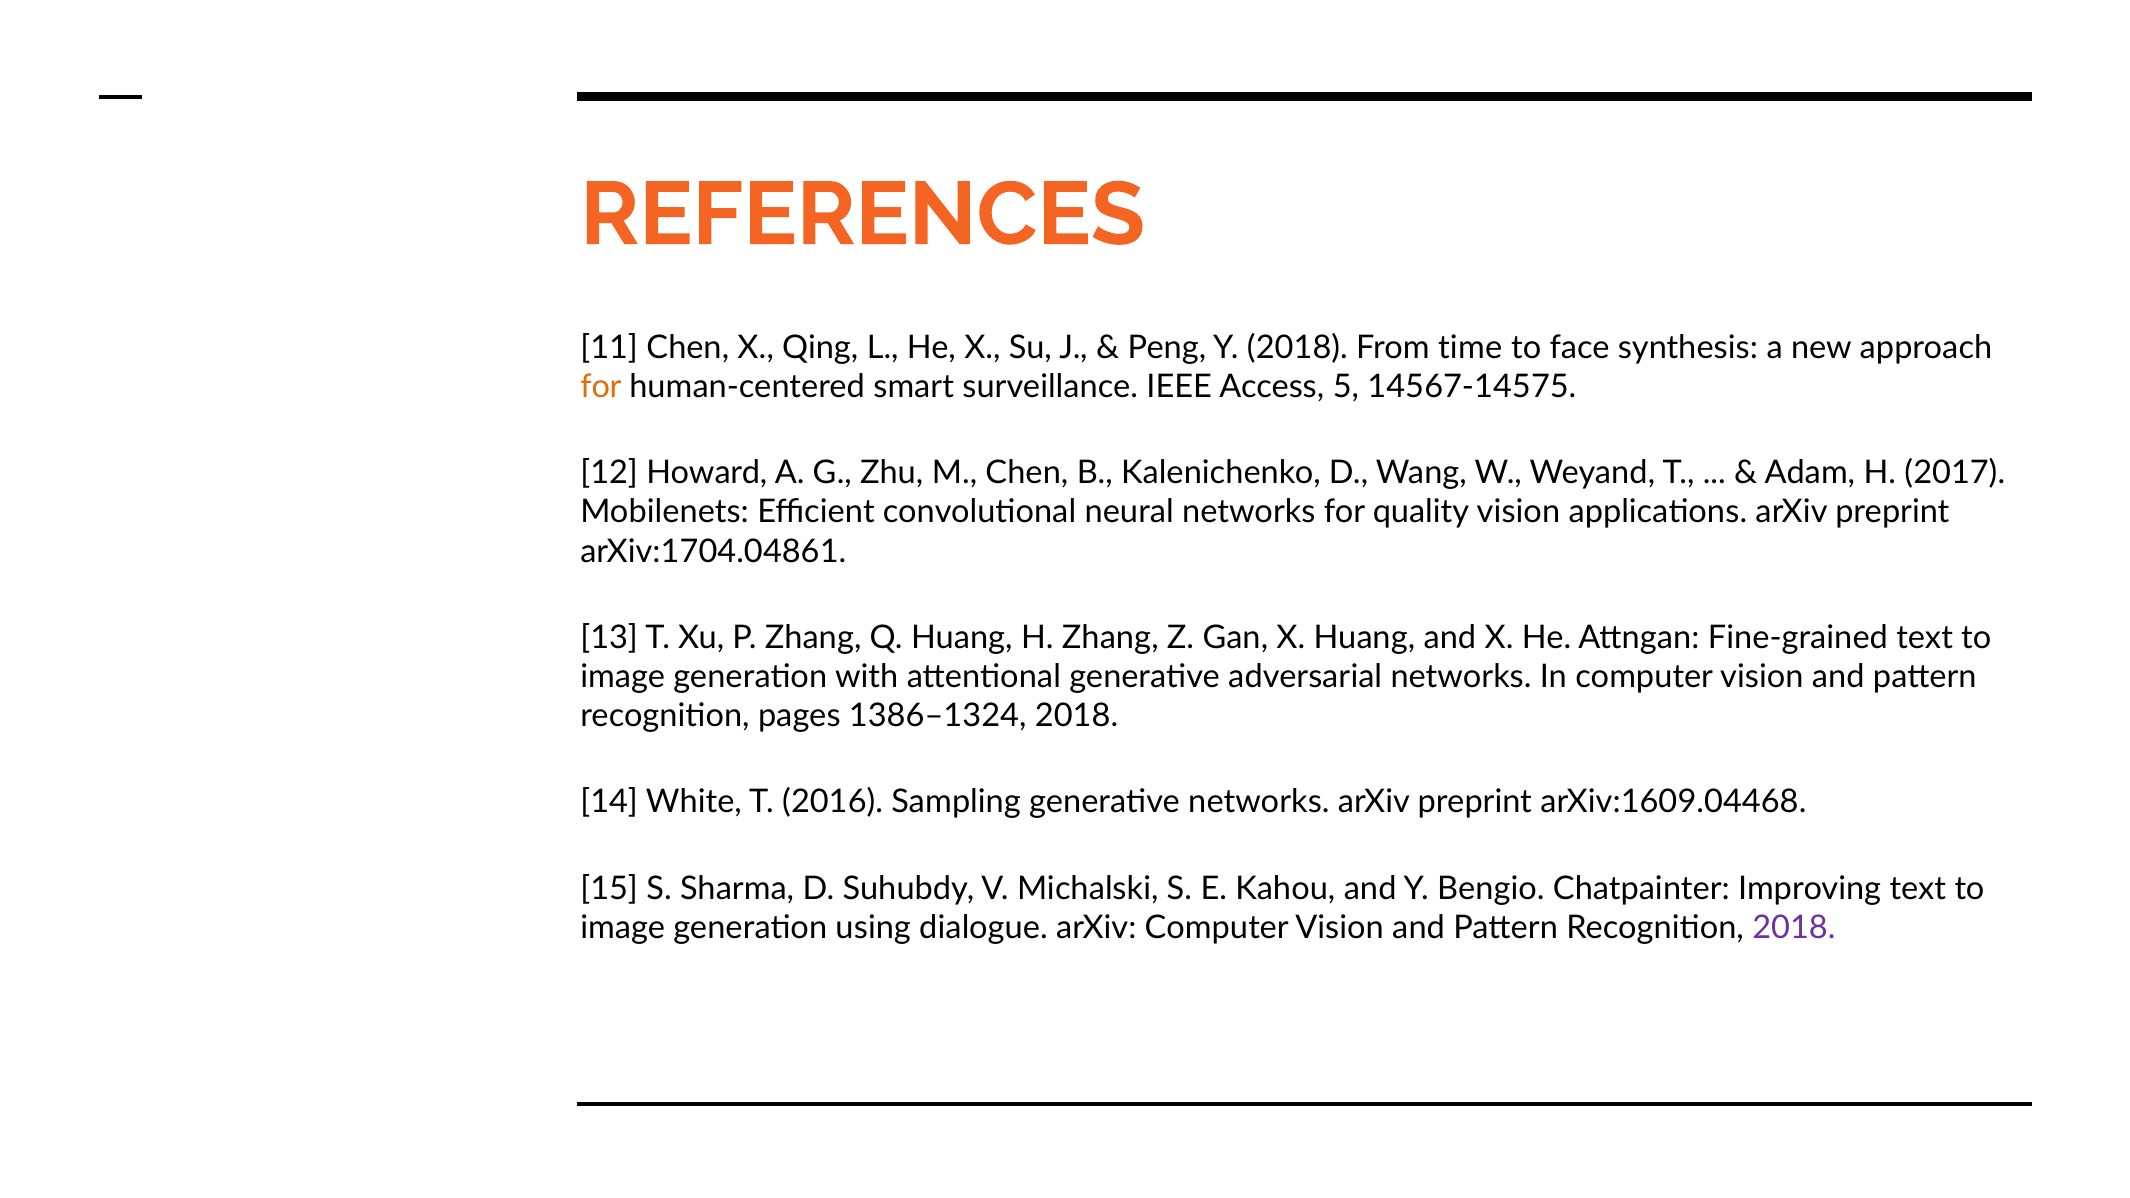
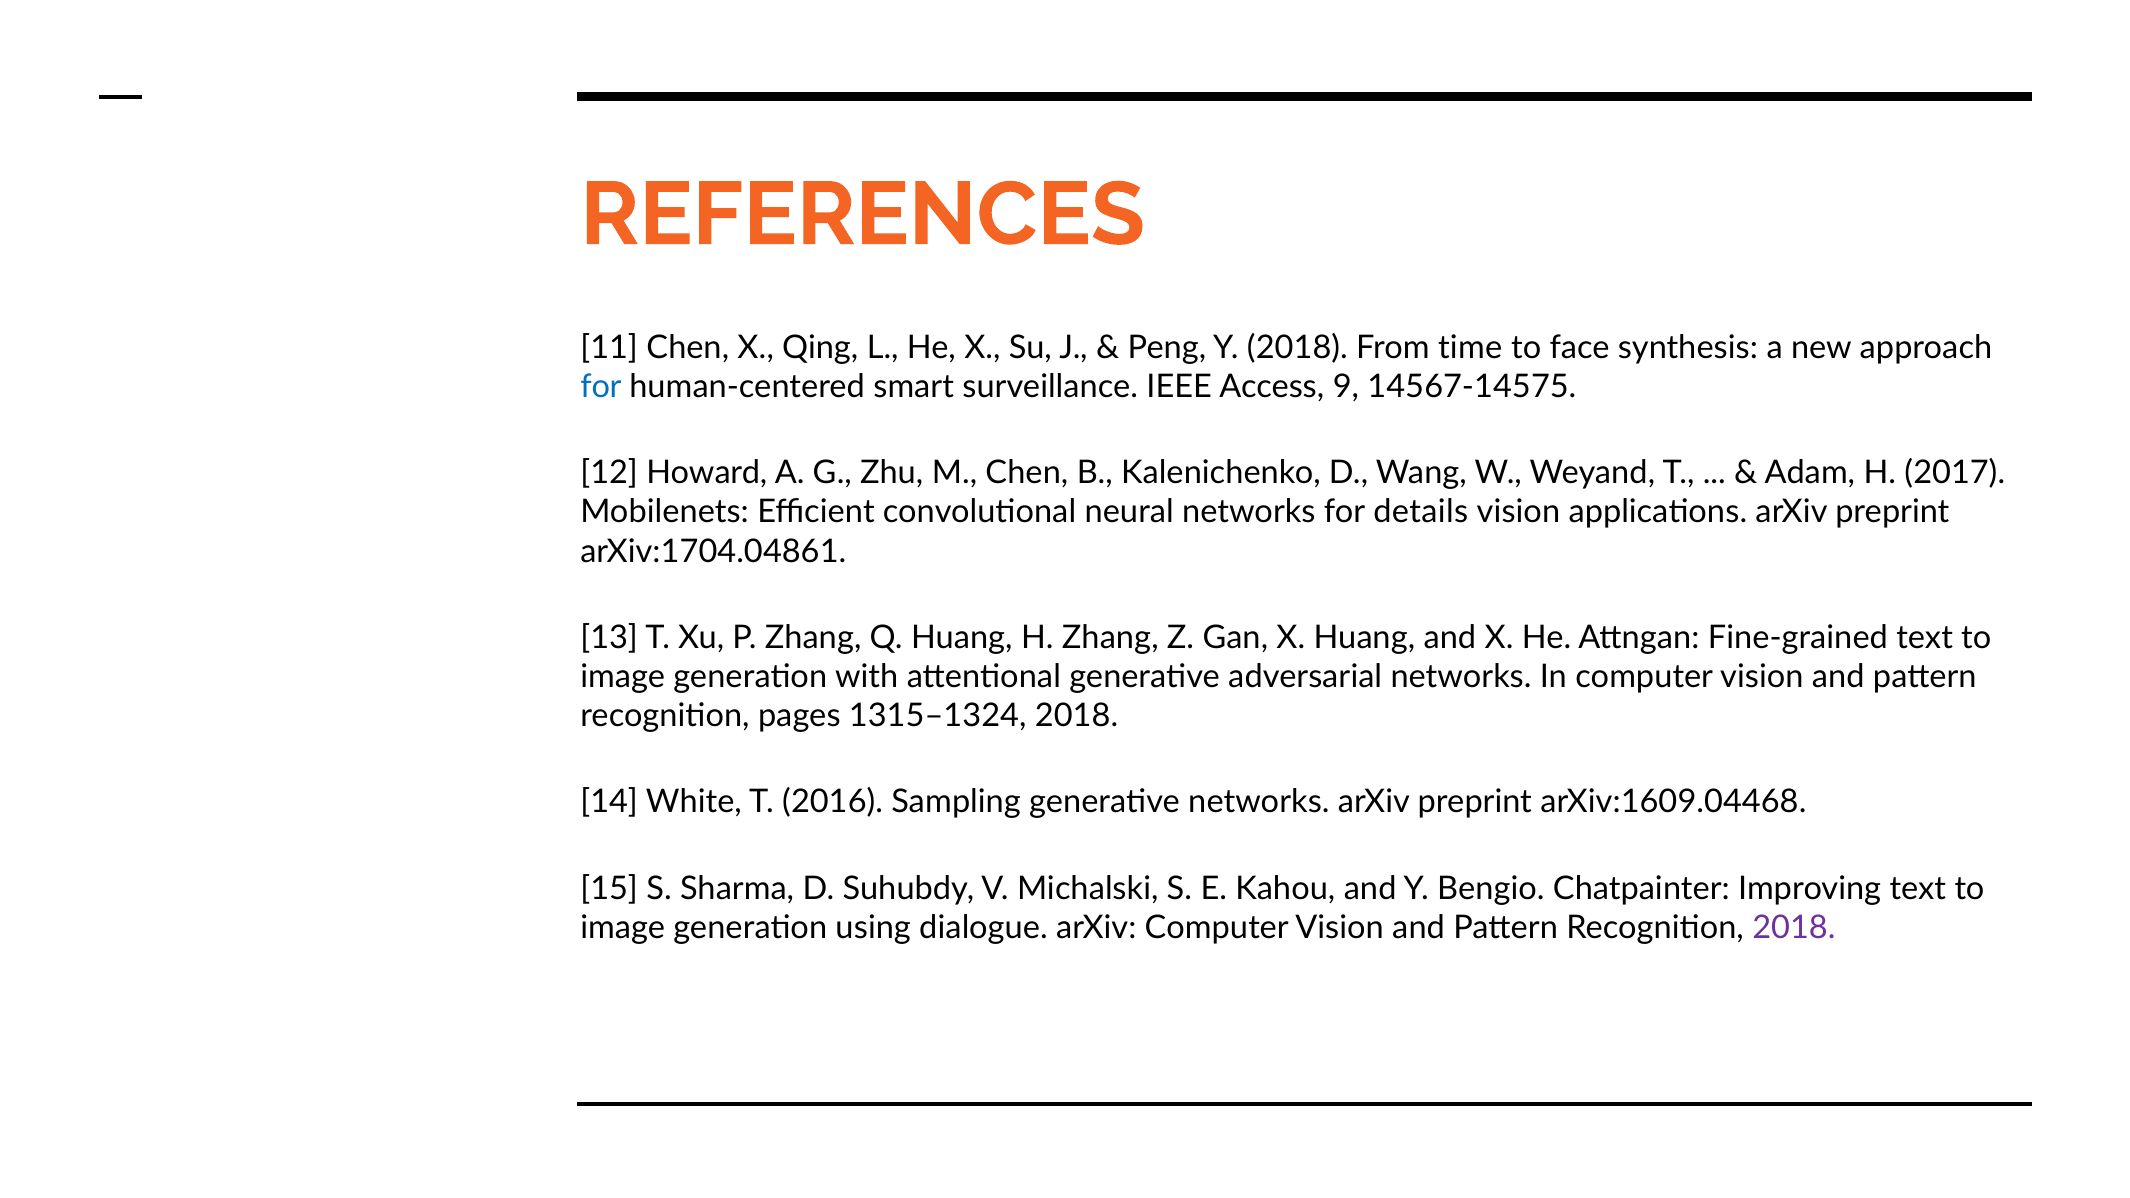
for colour: orange -> blue (601, 387)
5: 5 -> 9 (1346, 387)
quality: quality -> details (1421, 512)
1386–1324: 1386–1324 -> 1315–1324 (938, 716)
